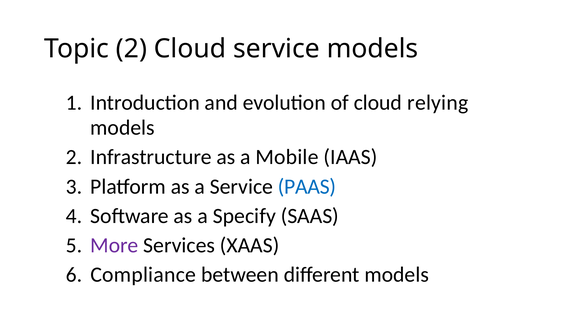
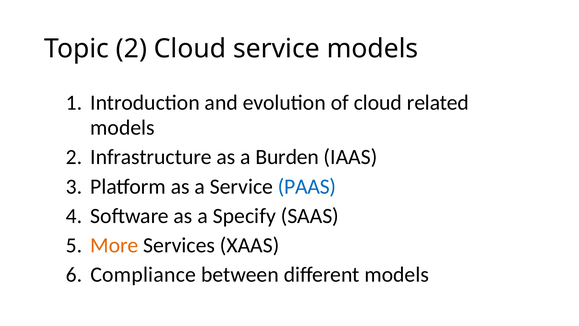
relying: relying -> related (438, 102)
Mobile: Mobile -> Burden (287, 157)
More colour: purple -> orange (114, 245)
